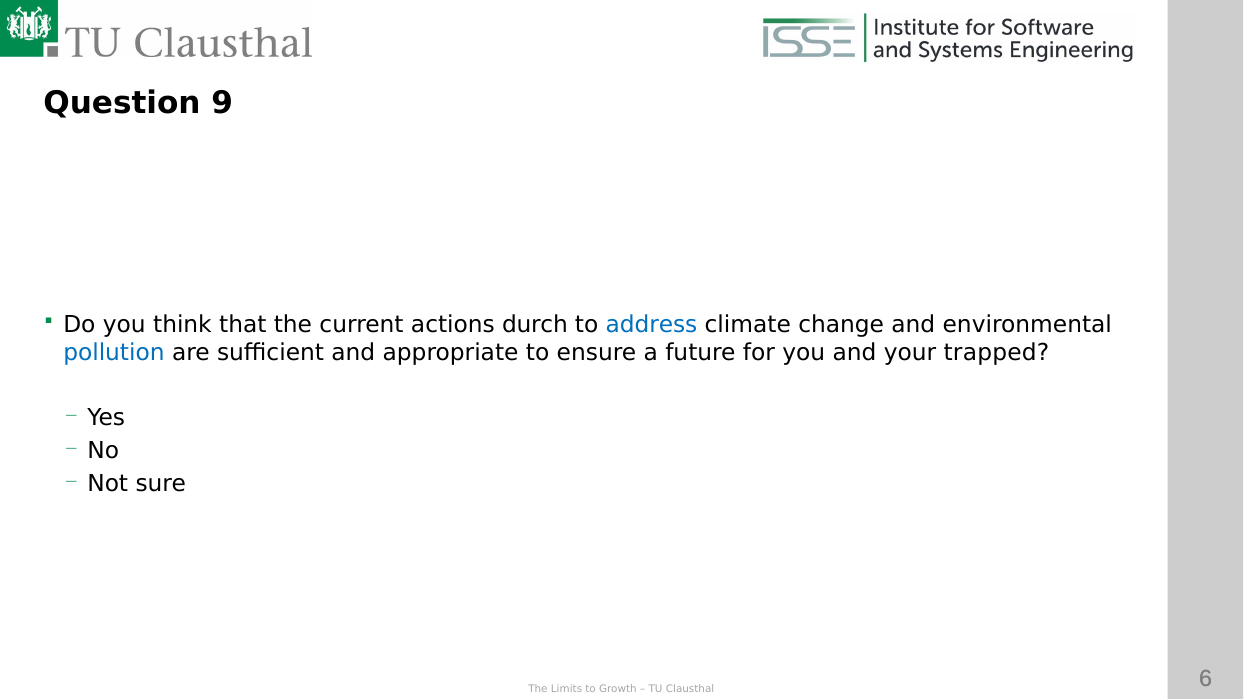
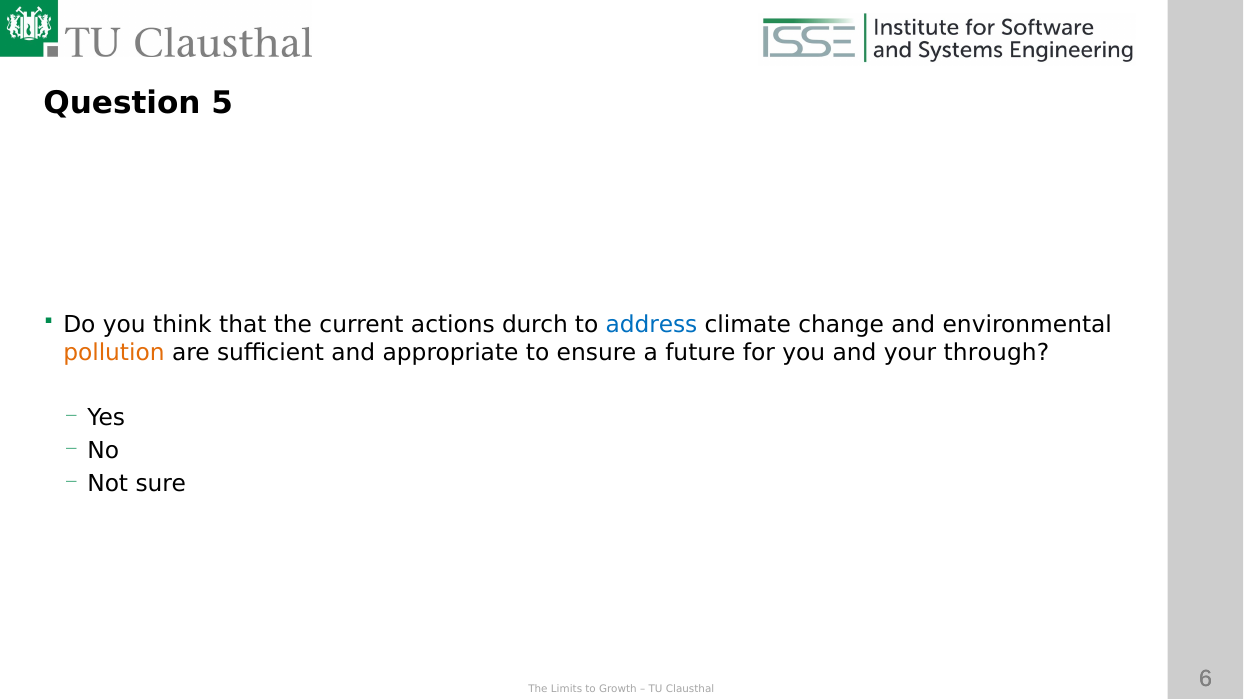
9: 9 -> 5 (222, 103)
pollution colour: blue -> orange (114, 353)
trapped: trapped -> through (996, 353)
